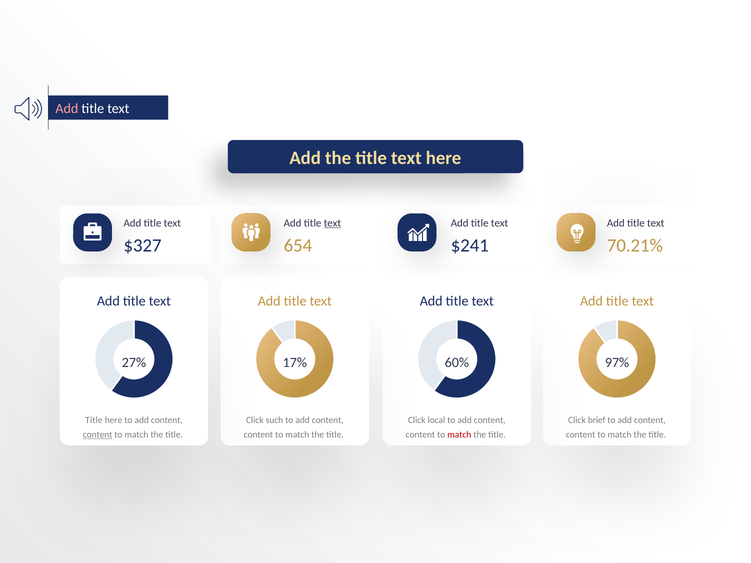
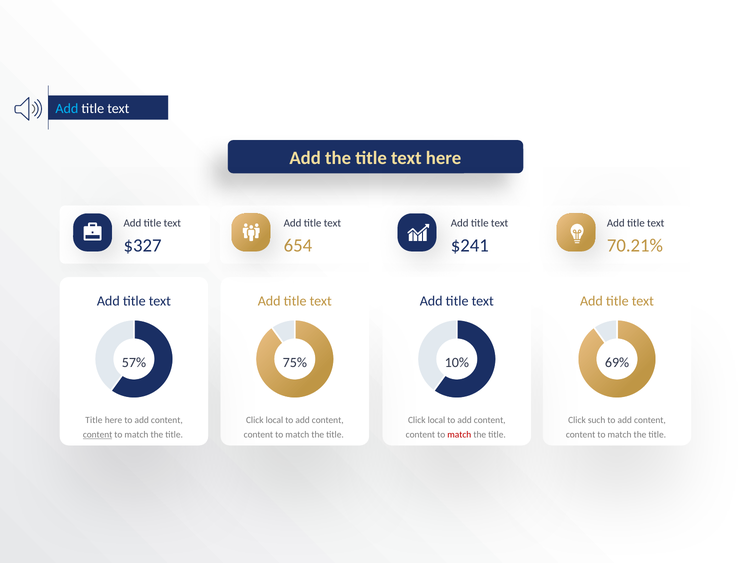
Add colour: pink -> light blue (67, 109)
text underline: present -> none (332, 223)
27%: 27% -> 57% (134, 363)
17%: 17% -> 75% (295, 363)
60%: 60% -> 10% (457, 363)
97%: 97% -> 69% (617, 363)
such: such -> local (274, 420)
brief: brief -> such (597, 420)
